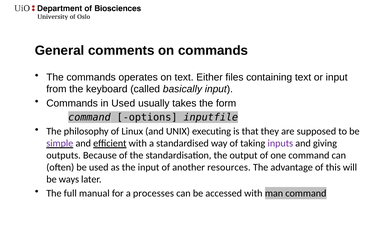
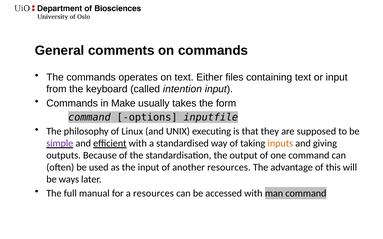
basically: basically -> intention (182, 89)
in Used: Used -> Make (123, 103)
inputs colour: purple -> orange (280, 144)
a processes: processes -> resources (153, 194)
